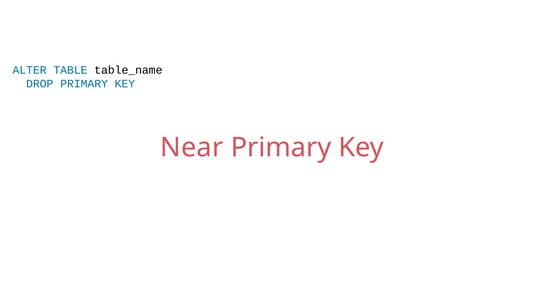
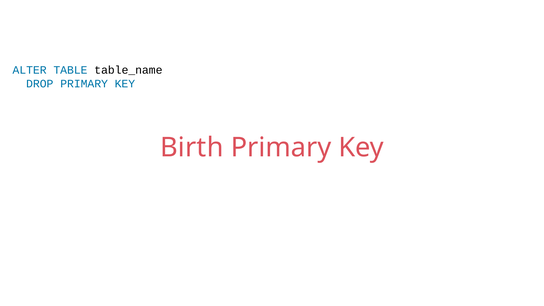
Near: Near -> Birth (192, 148)
